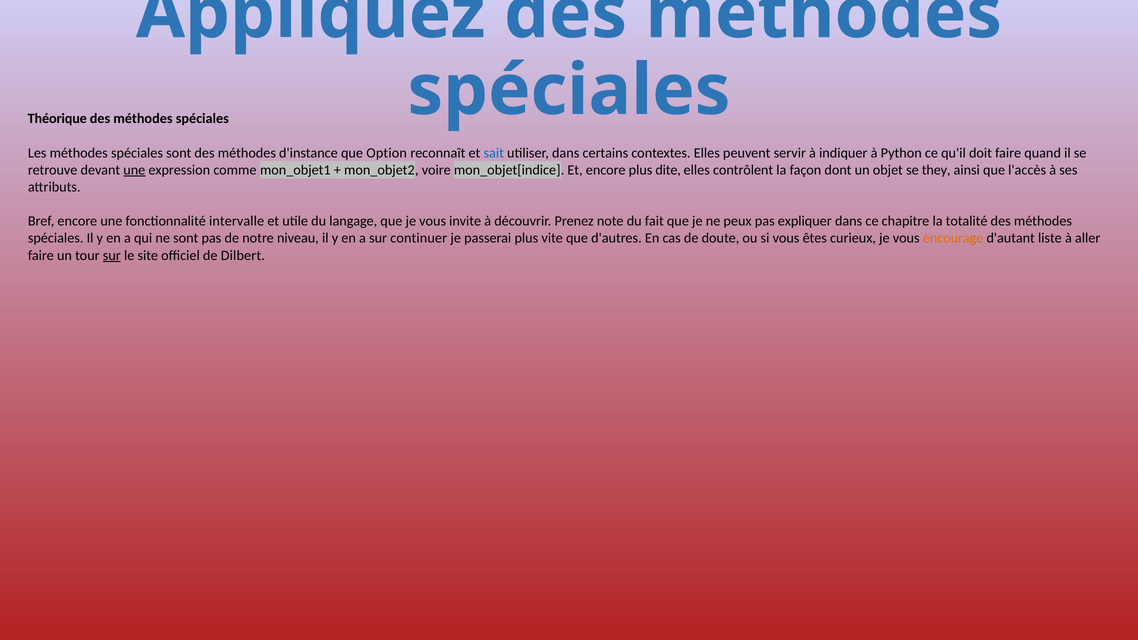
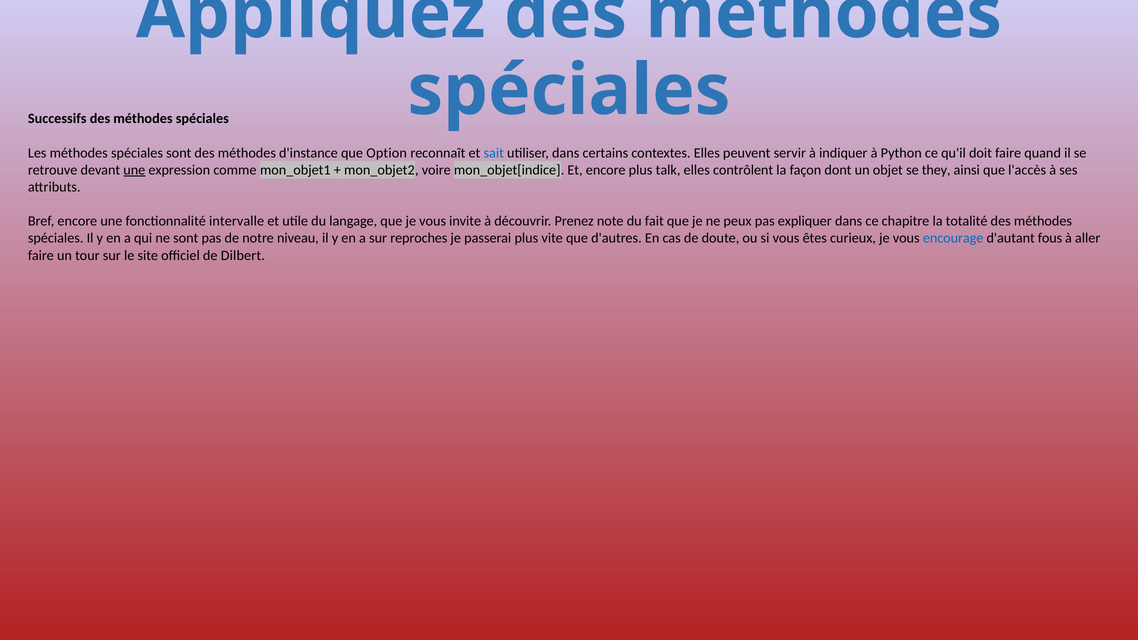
Théorique: Théorique -> Successifs (57, 119)
dite: dite -> talk (668, 170)
continuer: continuer -> reproches (419, 238)
encourage colour: orange -> blue (953, 238)
liste: liste -> fous (1050, 238)
sur underline: present -> none (112, 255)
